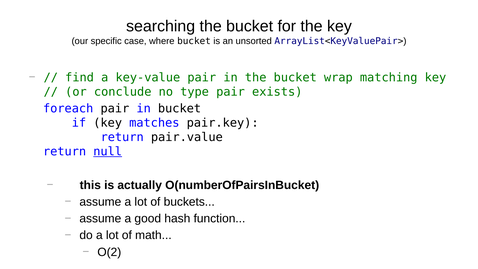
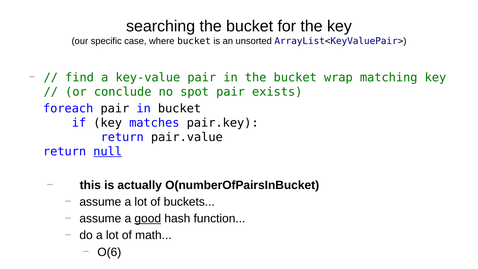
type: type -> spot (195, 92)
good underline: none -> present (148, 218)
O(2: O(2 -> O(6 (109, 252)
